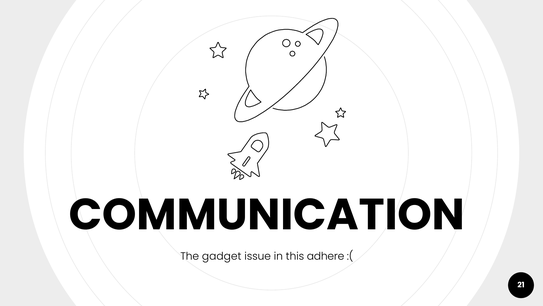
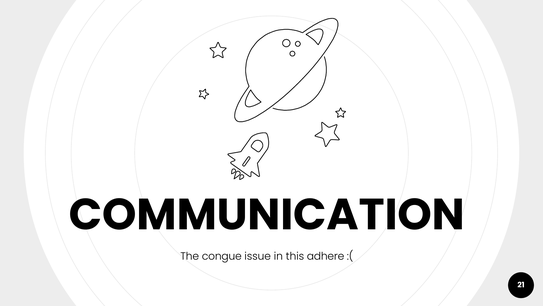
gadget: gadget -> congue (222, 256)
